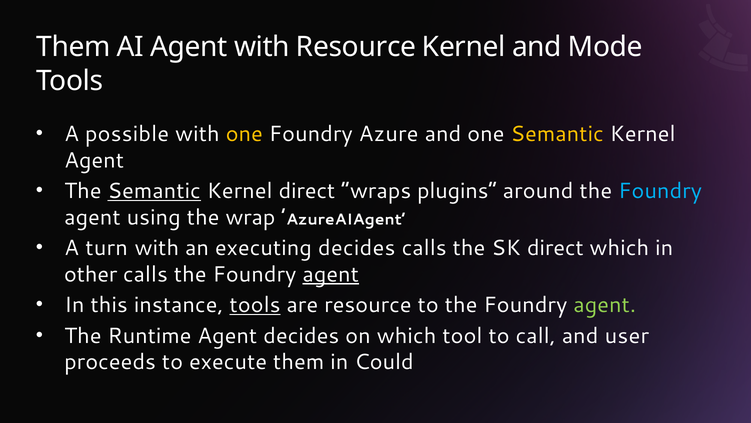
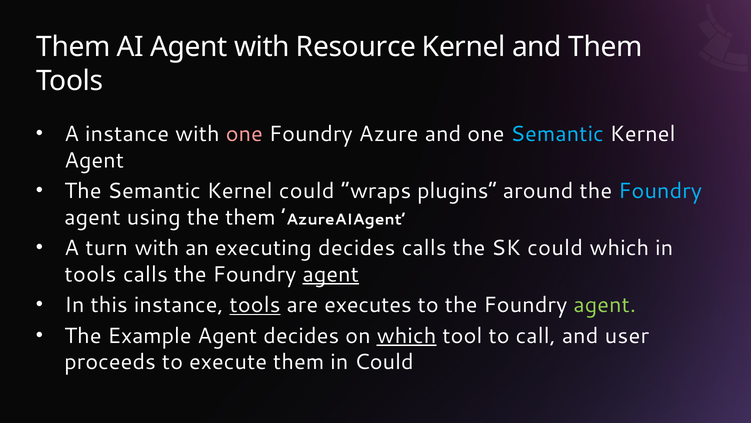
and Mode: Mode -> Them (605, 47)
A possible: possible -> instance (127, 134)
one colour: yellow -> pink (244, 134)
Semantic colour: yellow -> light blue (557, 134)
Semantic underline: present -> none (154, 191)
Kernel direct: direct -> could (307, 191)
the wrap: wrap -> them (250, 217)
SK direct: direct -> could (555, 248)
other: other -> tools (90, 274)
are resource: resource -> executes (368, 305)
Runtime: Runtime -> Example (150, 335)
which underline: none -> present (406, 335)
